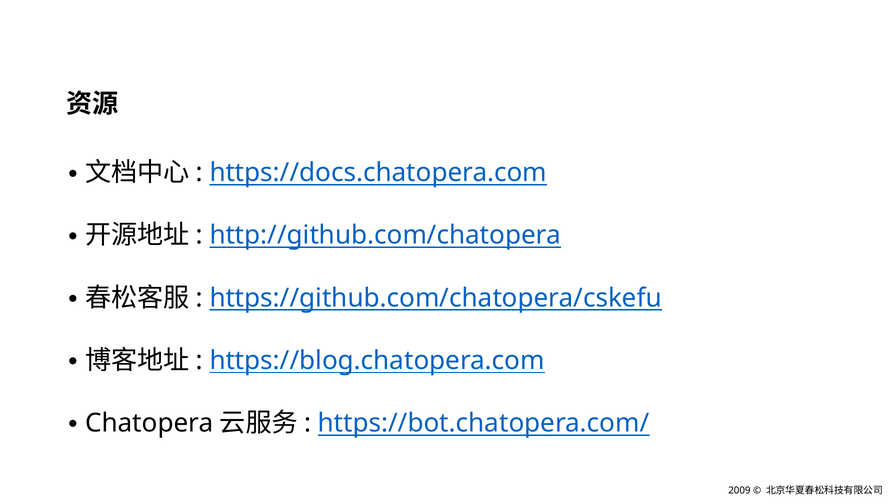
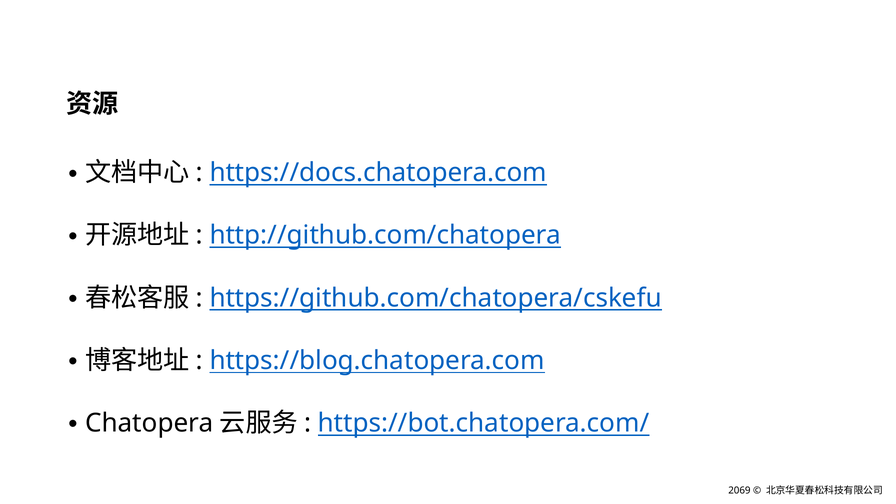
2009: 2009 -> 2069 (739, 491)
